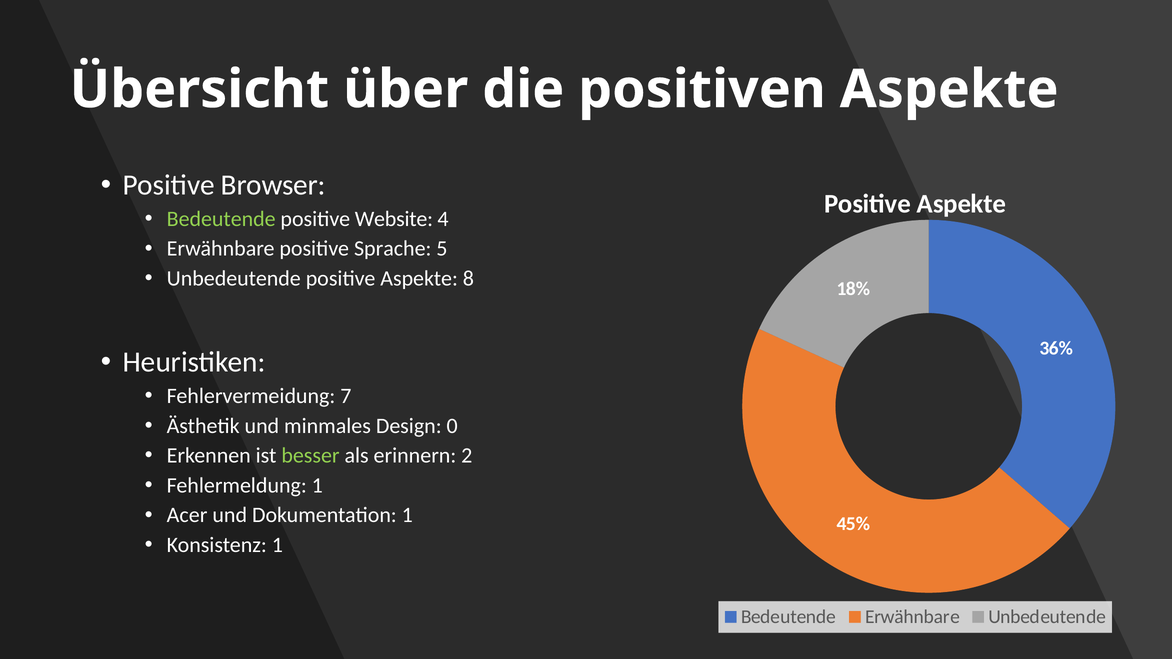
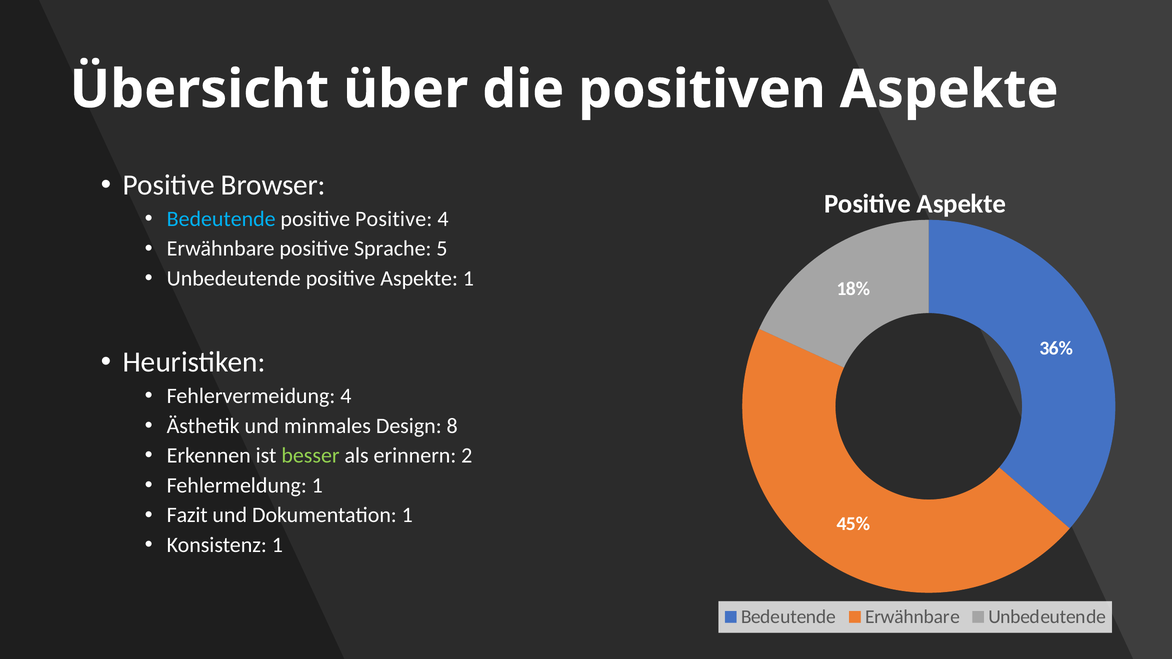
Bedeutende colour: light green -> light blue (221, 219)
positive Website: Website -> Positive (394, 219)
Aspekte 8: 8 -> 1 (468, 279)
Fehlervermeidung 7: 7 -> 4 (346, 396)
0: 0 -> 8 (452, 426)
Acer: Acer -> Fazit (187, 515)
